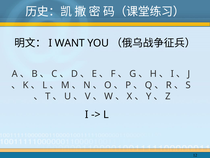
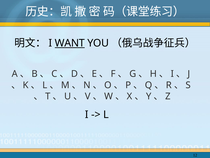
WANT underline: none -> present (70, 43)
